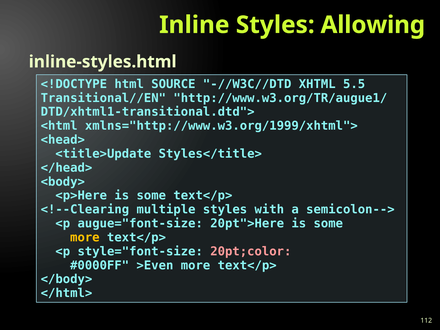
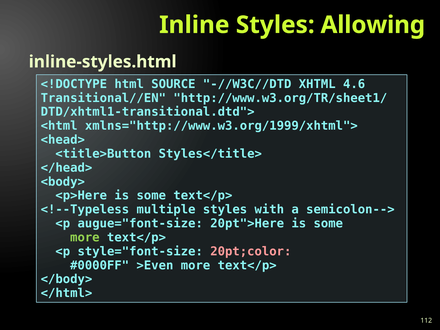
5.5: 5.5 -> 4.6 (354, 84)
http://www.w3.org/TR/augue1/: http://www.w3.org/TR/augue1/ -> http://www.w3.org/TR/sheet1/ (280, 98)
<title>Update: <title>Update -> <title>Button (103, 154)
<!--Clearing: <!--Clearing -> <!--Typeless (85, 210)
more colour: yellow -> light green (85, 237)
